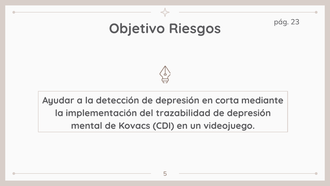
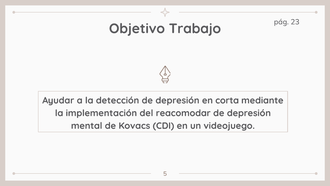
Riesgos: Riesgos -> Trabajo (195, 29)
trazabilidad: trazabilidad -> reacomodar (183, 113)
